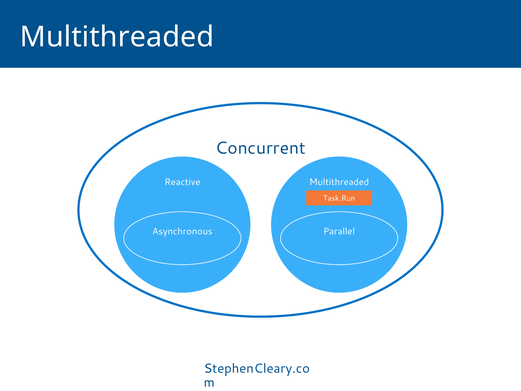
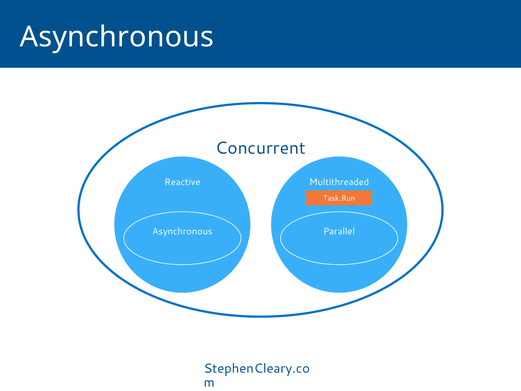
Multithreaded: Multithreaded -> Asynchronous (117, 37)
